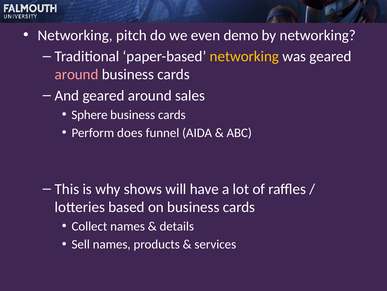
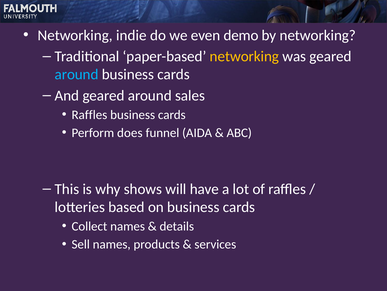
pitch: pitch -> indie (131, 35)
around colour: pink -> light blue (77, 74)
Sphere: Sphere -> Raffles (89, 115)
